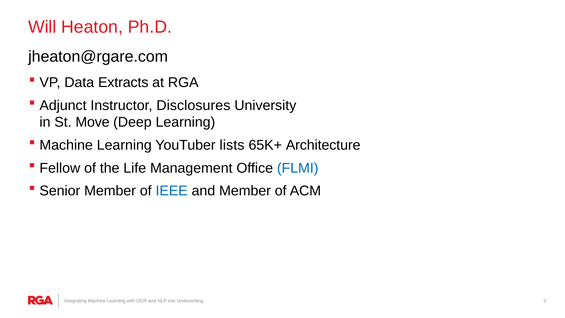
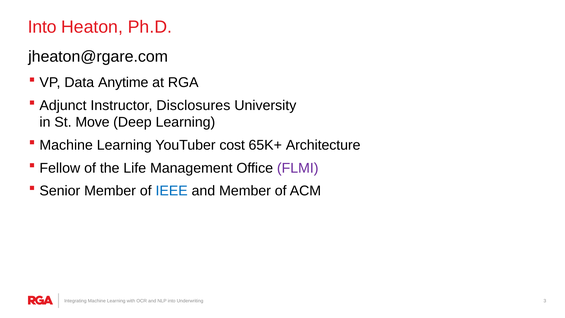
Will: Will -> Into (42, 27)
Extracts: Extracts -> Anytime (123, 82)
lists: lists -> cost (232, 145)
FLMI colour: blue -> purple (298, 168)
